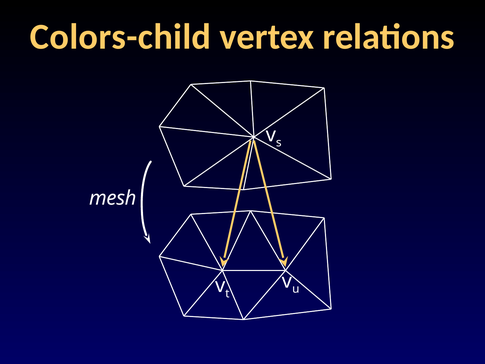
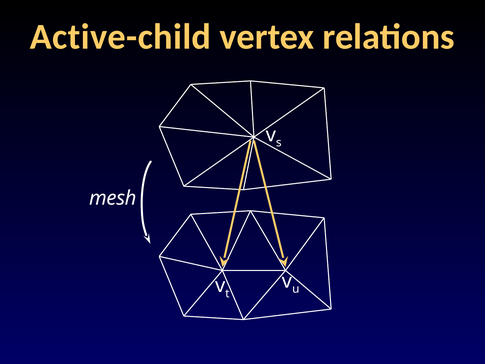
Colors-child: Colors-child -> Active-child (121, 37)
